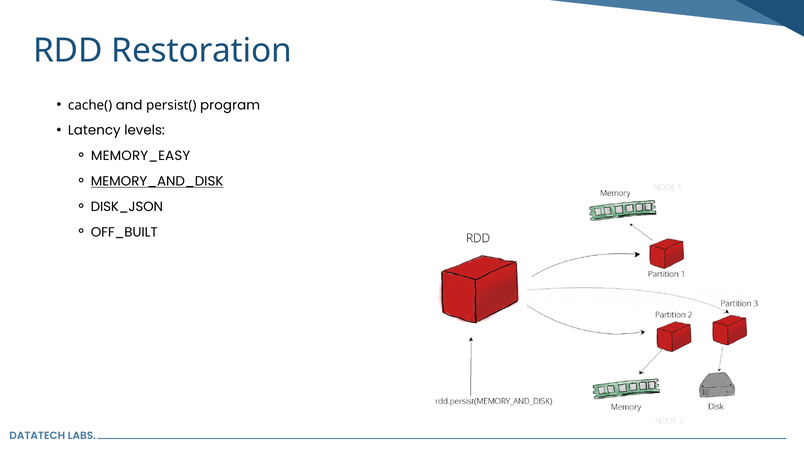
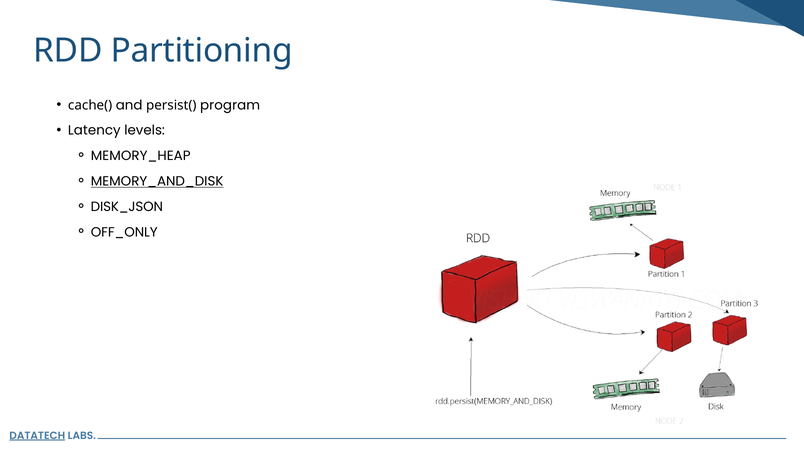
Restoration: Restoration -> Partitioning (202, 51)
MEMORY_EASY: MEMORY_EASY -> MEMORY_HEAP (141, 156)
OFF_BUILT: OFF_BUILT -> OFF_ONLY (124, 232)
DATATECH underline: none -> present (37, 436)
